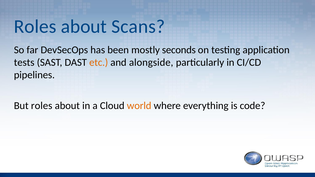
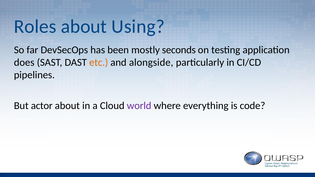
Scans: Scans -> Using (138, 27)
tests: tests -> does (24, 62)
But roles: roles -> actor (42, 106)
world colour: orange -> purple (139, 106)
